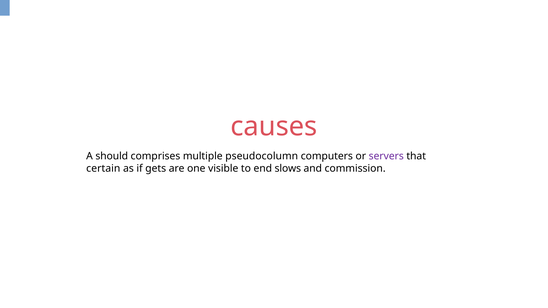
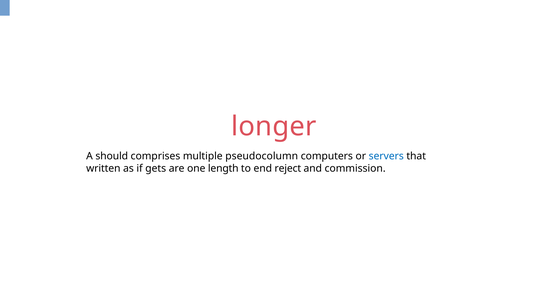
causes: causes -> longer (274, 127)
servers colour: purple -> blue (386, 156)
certain: certain -> written (103, 168)
visible: visible -> length (223, 168)
slows: slows -> reject (288, 168)
